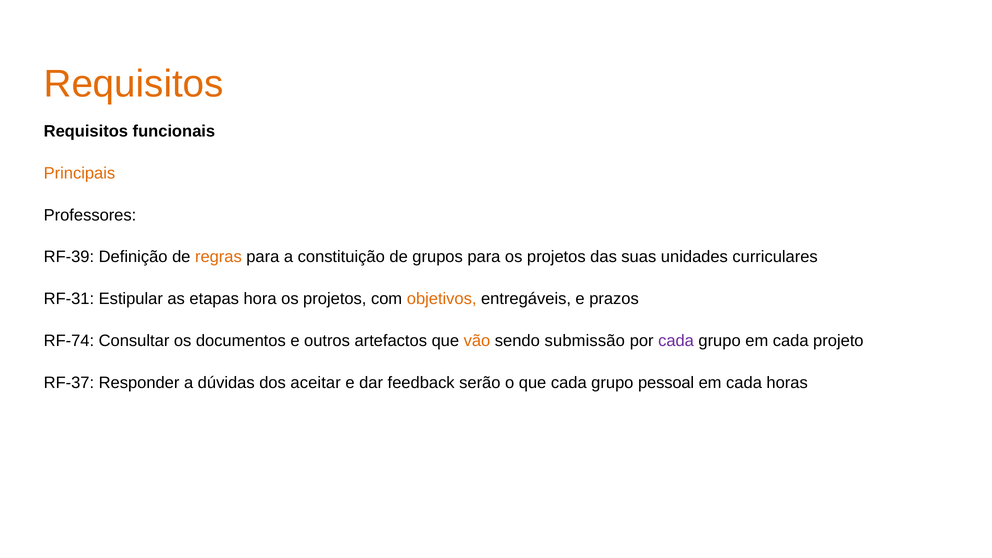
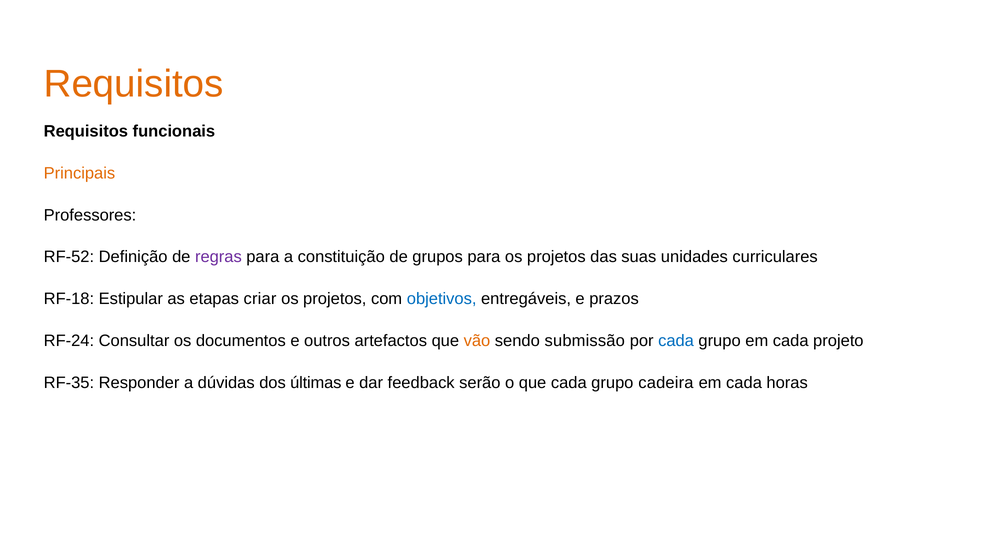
RF-39: RF-39 -> RF-52 (69, 257)
regras colour: orange -> purple (218, 257)
RF-31: RF-31 -> RF-18 (69, 299)
hora: hora -> criar (260, 299)
objetivos colour: orange -> blue (442, 299)
RF-74: RF-74 -> RF-24 (69, 341)
cada colour: purple -> blue (676, 341)
RF-37: RF-37 -> RF-35 (69, 383)
aceitar: aceitar -> últimas (316, 383)
pessoal: pessoal -> cadeira (666, 383)
